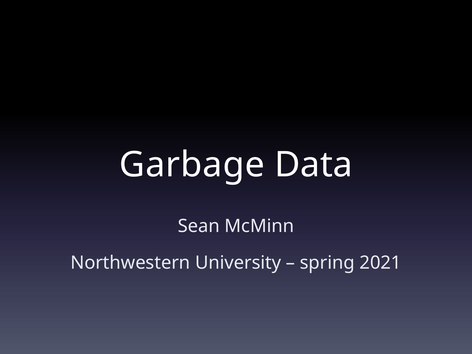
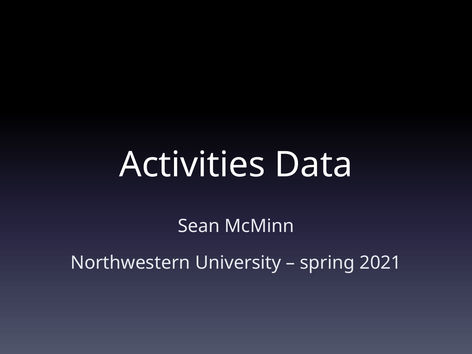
Garbage: Garbage -> Activities (192, 165)
